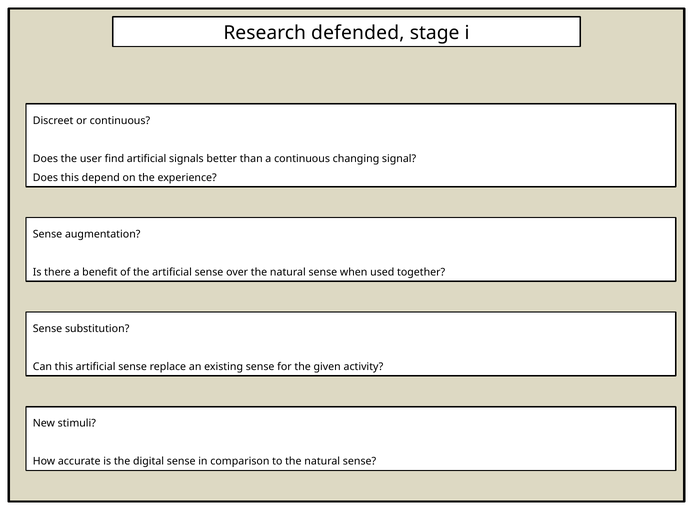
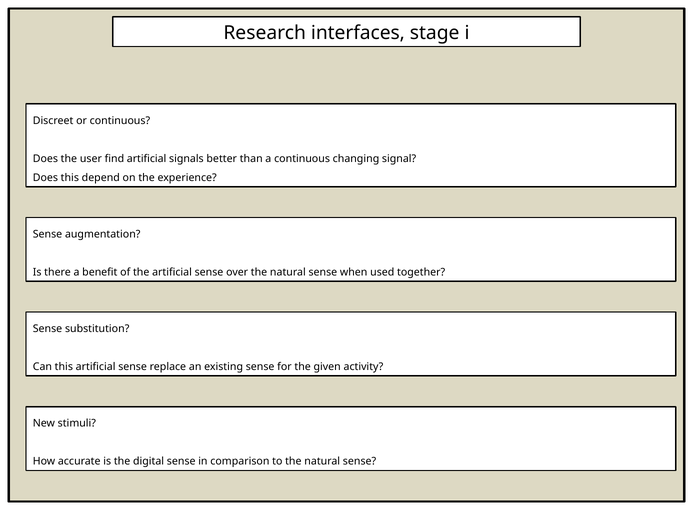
defended: defended -> interfaces (358, 33)
